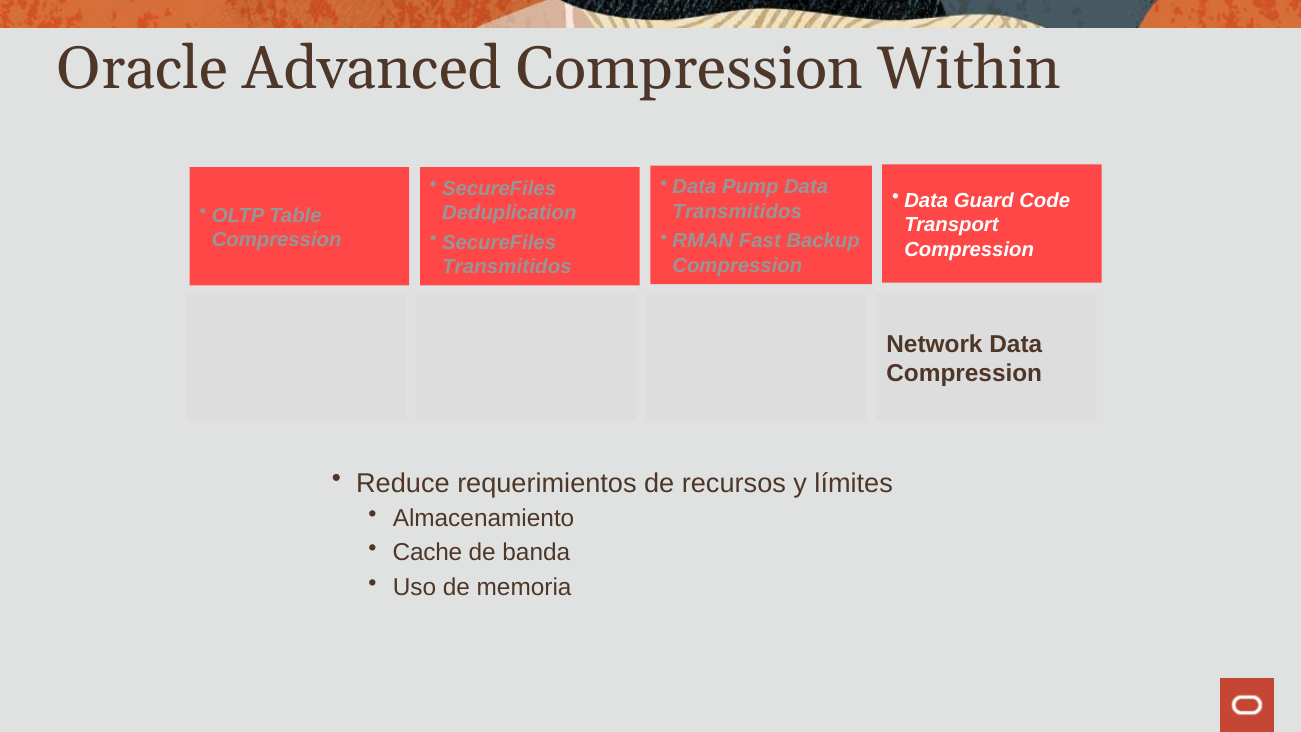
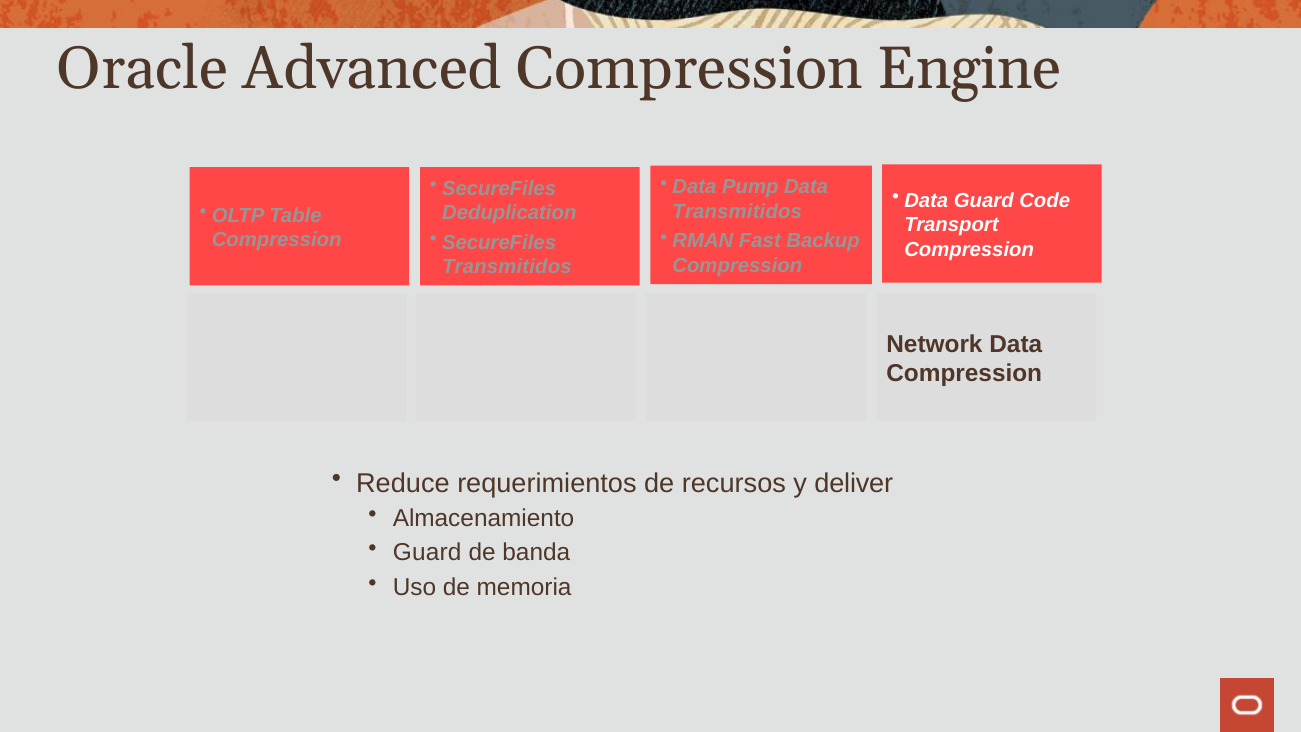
Within: Within -> Engine (969, 69)
límites: límites -> deliver (854, 483)
Cache: Cache -> Guard (427, 553)
